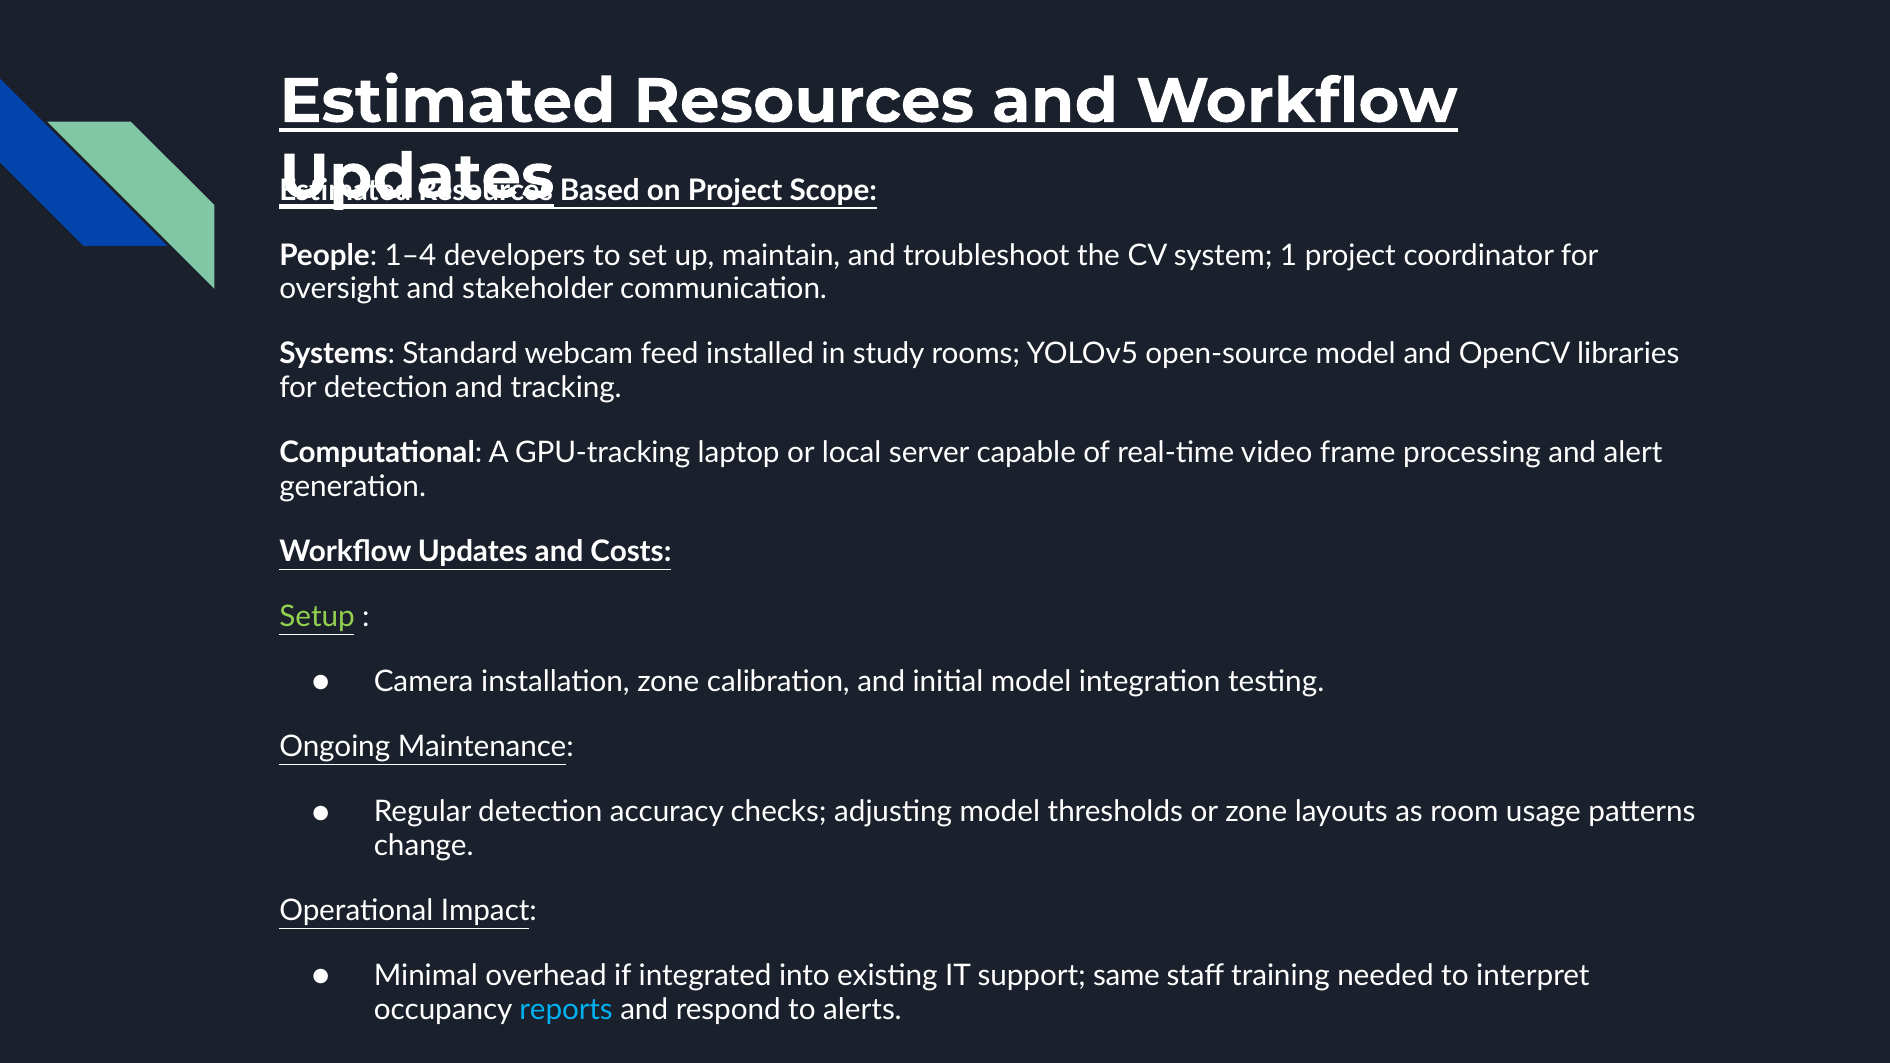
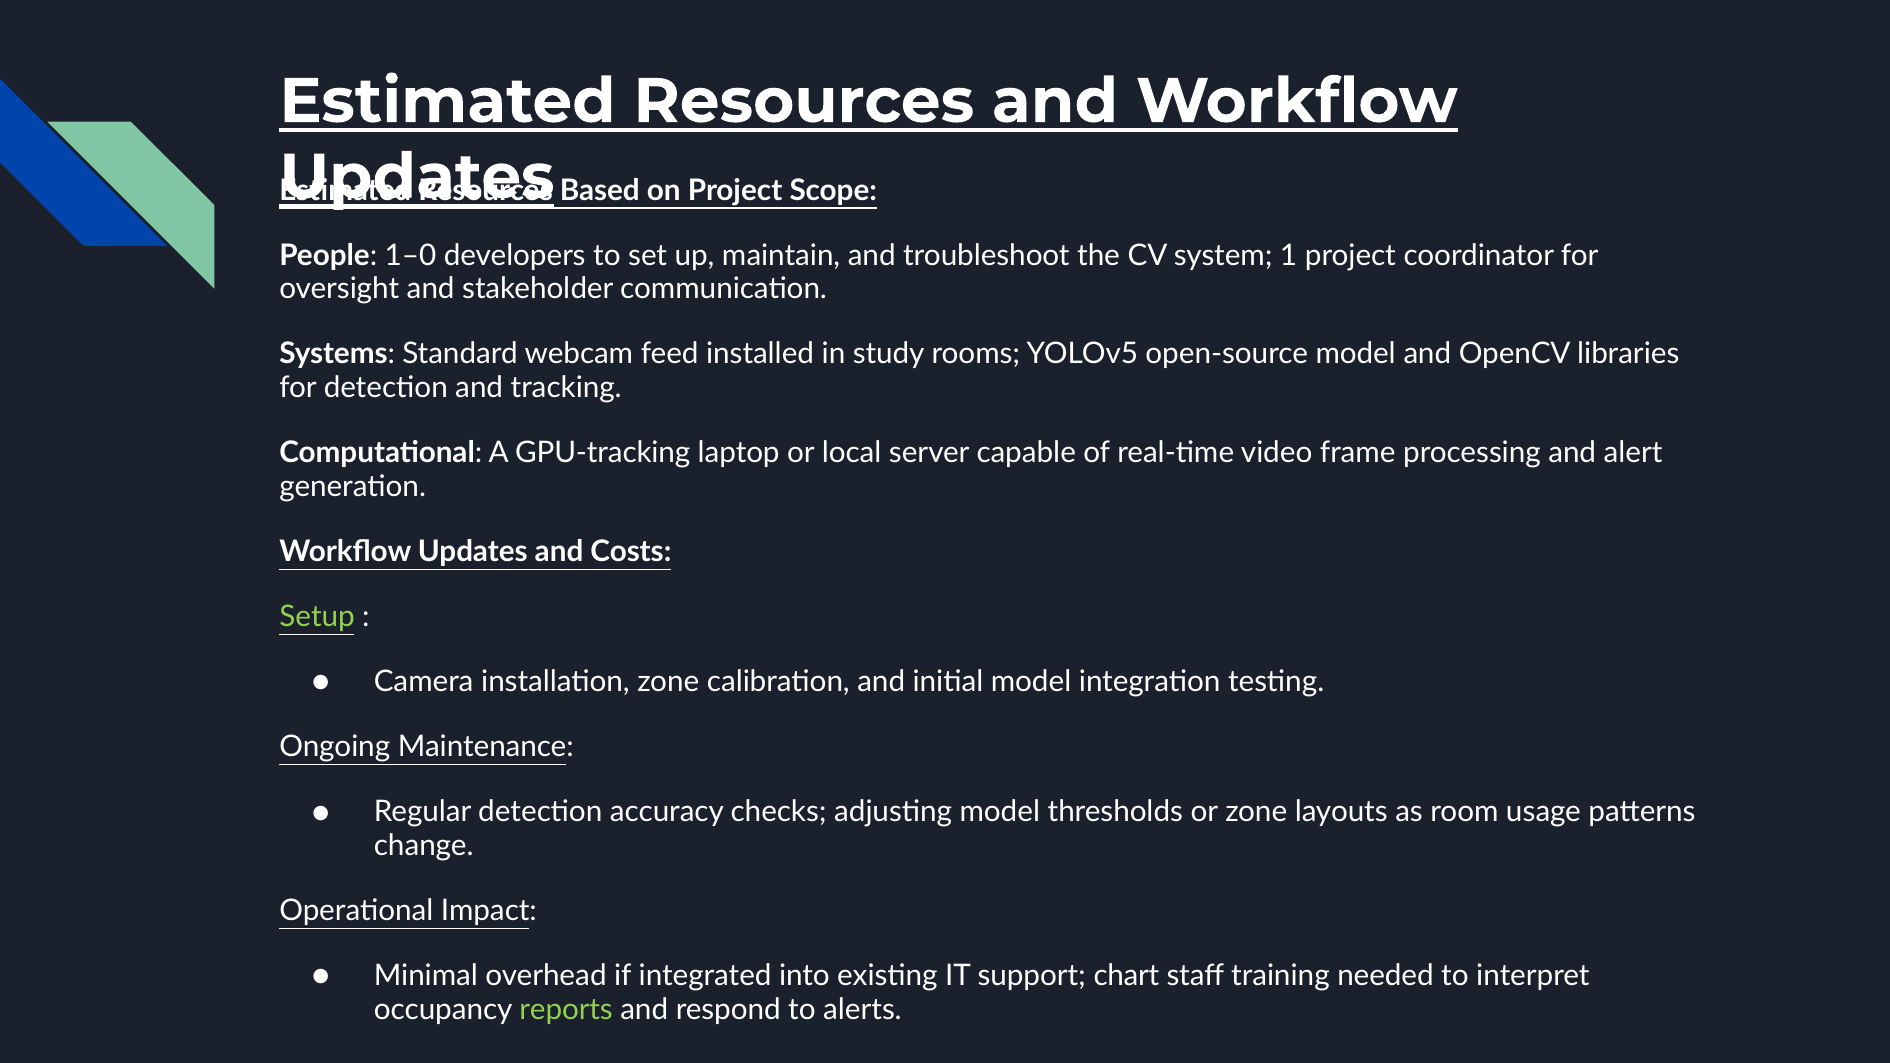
1–4: 1–4 -> 1–0 (410, 255)
same: same -> chart (1126, 976)
reports colour: light blue -> light green (566, 1010)
